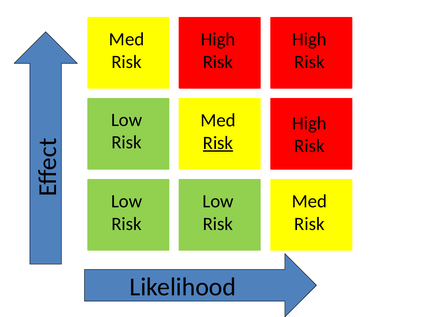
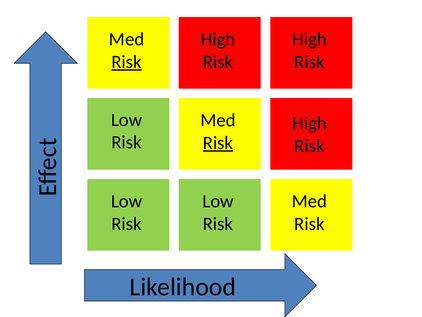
Risk underline: none -> present (127, 62)
